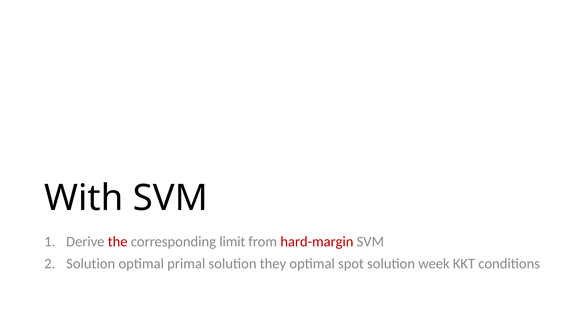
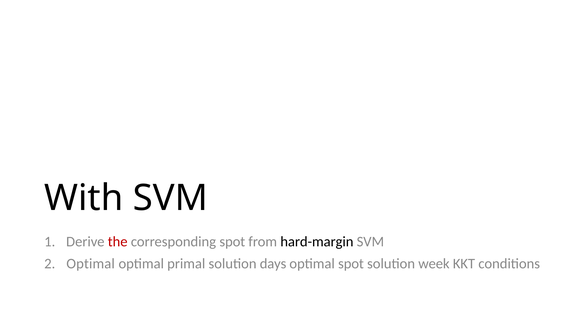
corresponding limit: limit -> spot (232, 241)
hard-margin colour: red -> black (317, 241)
Solution: Solution -> Optimal (91, 263)
they: they -> days (273, 263)
